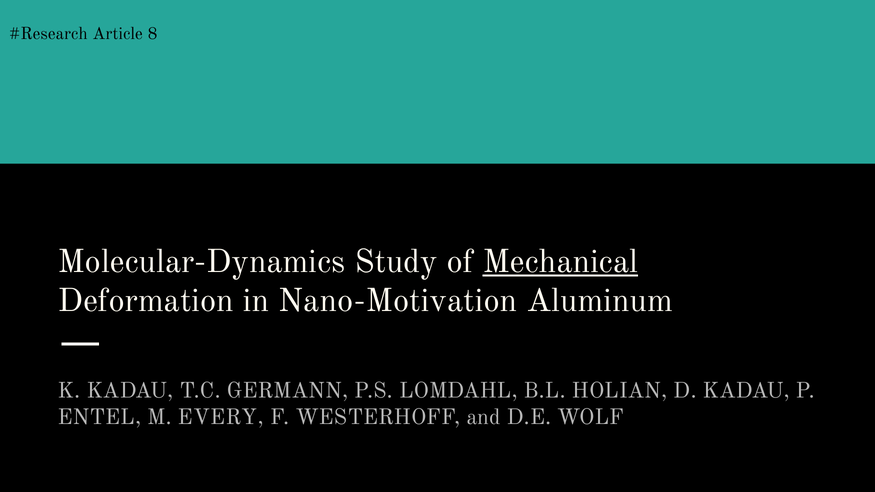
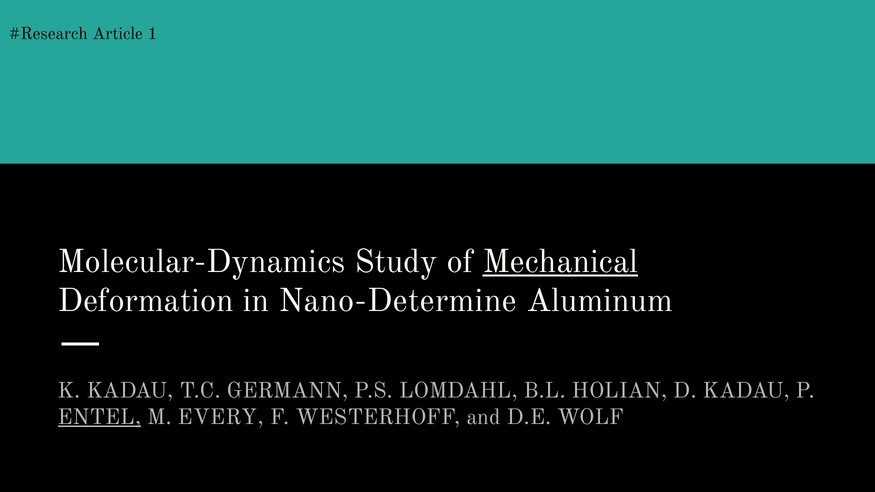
8: 8 -> 1 (153, 34)
Nano-Motivation: Nano-Motivation -> Nano-Determine (398, 301)
ENTEL underline: none -> present (100, 417)
